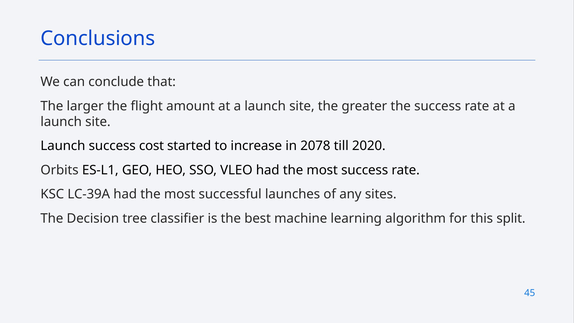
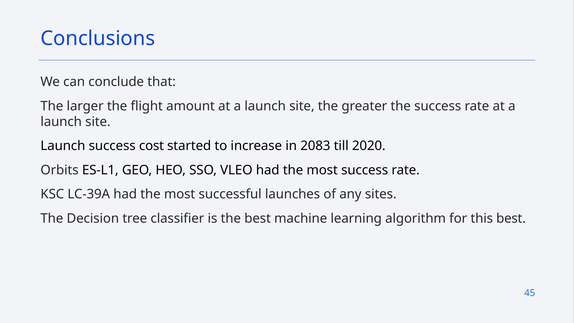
2078: 2078 -> 2083 (315, 146)
this split: split -> best (511, 218)
